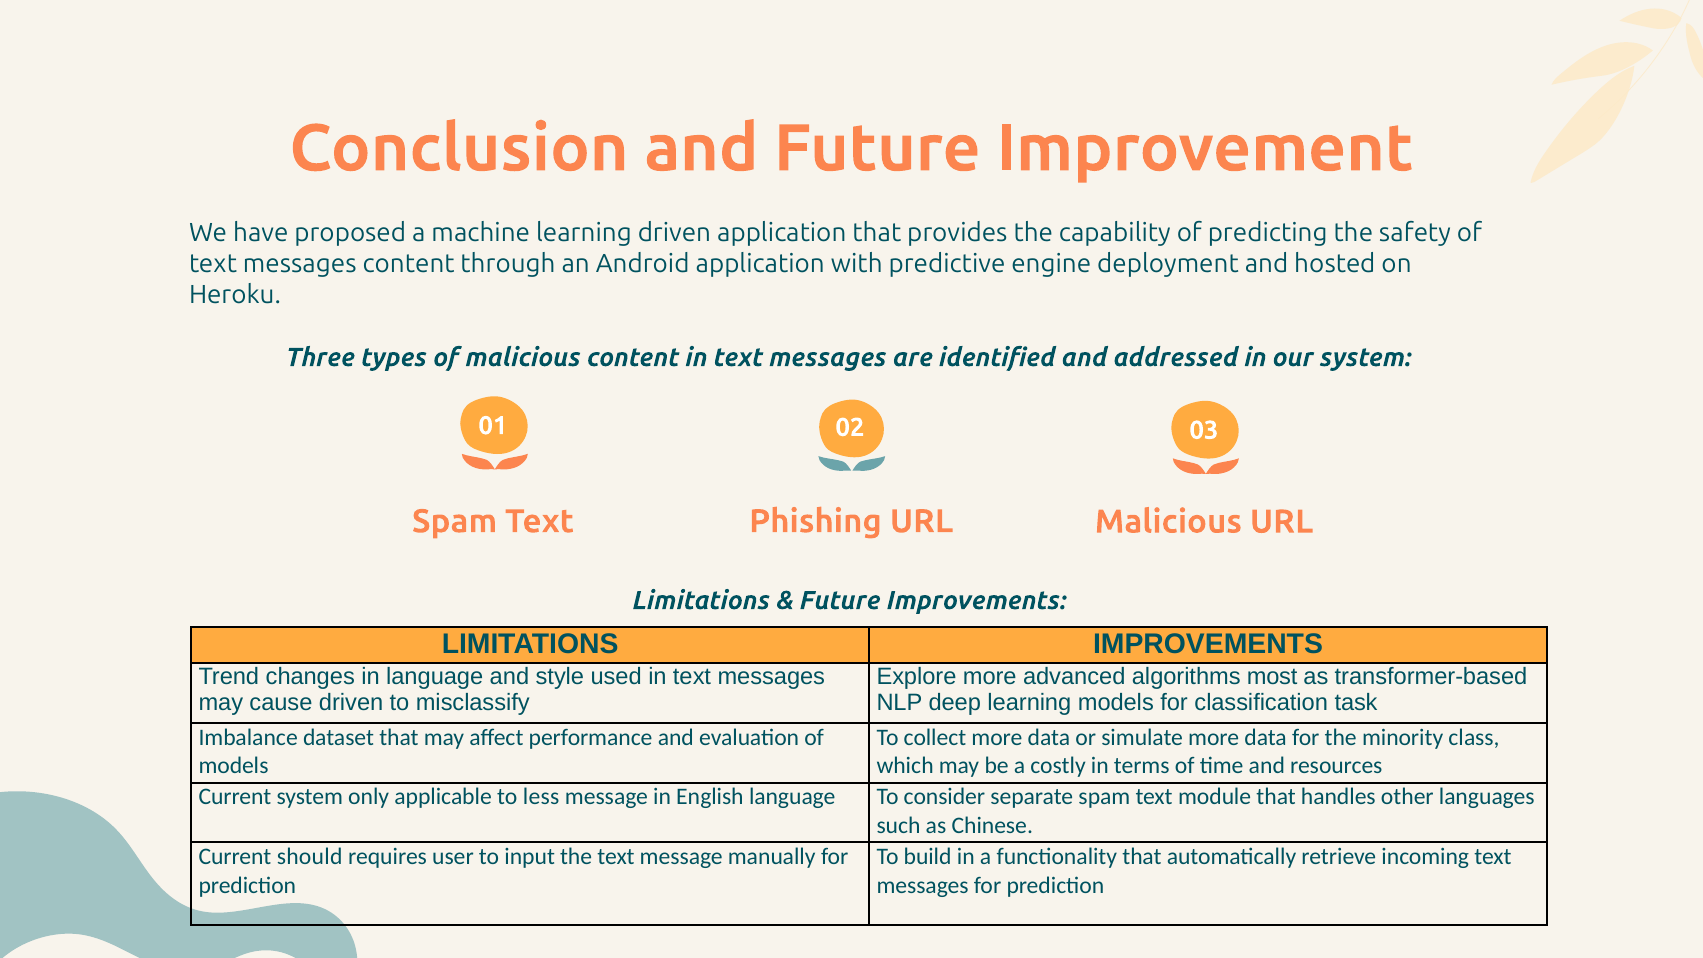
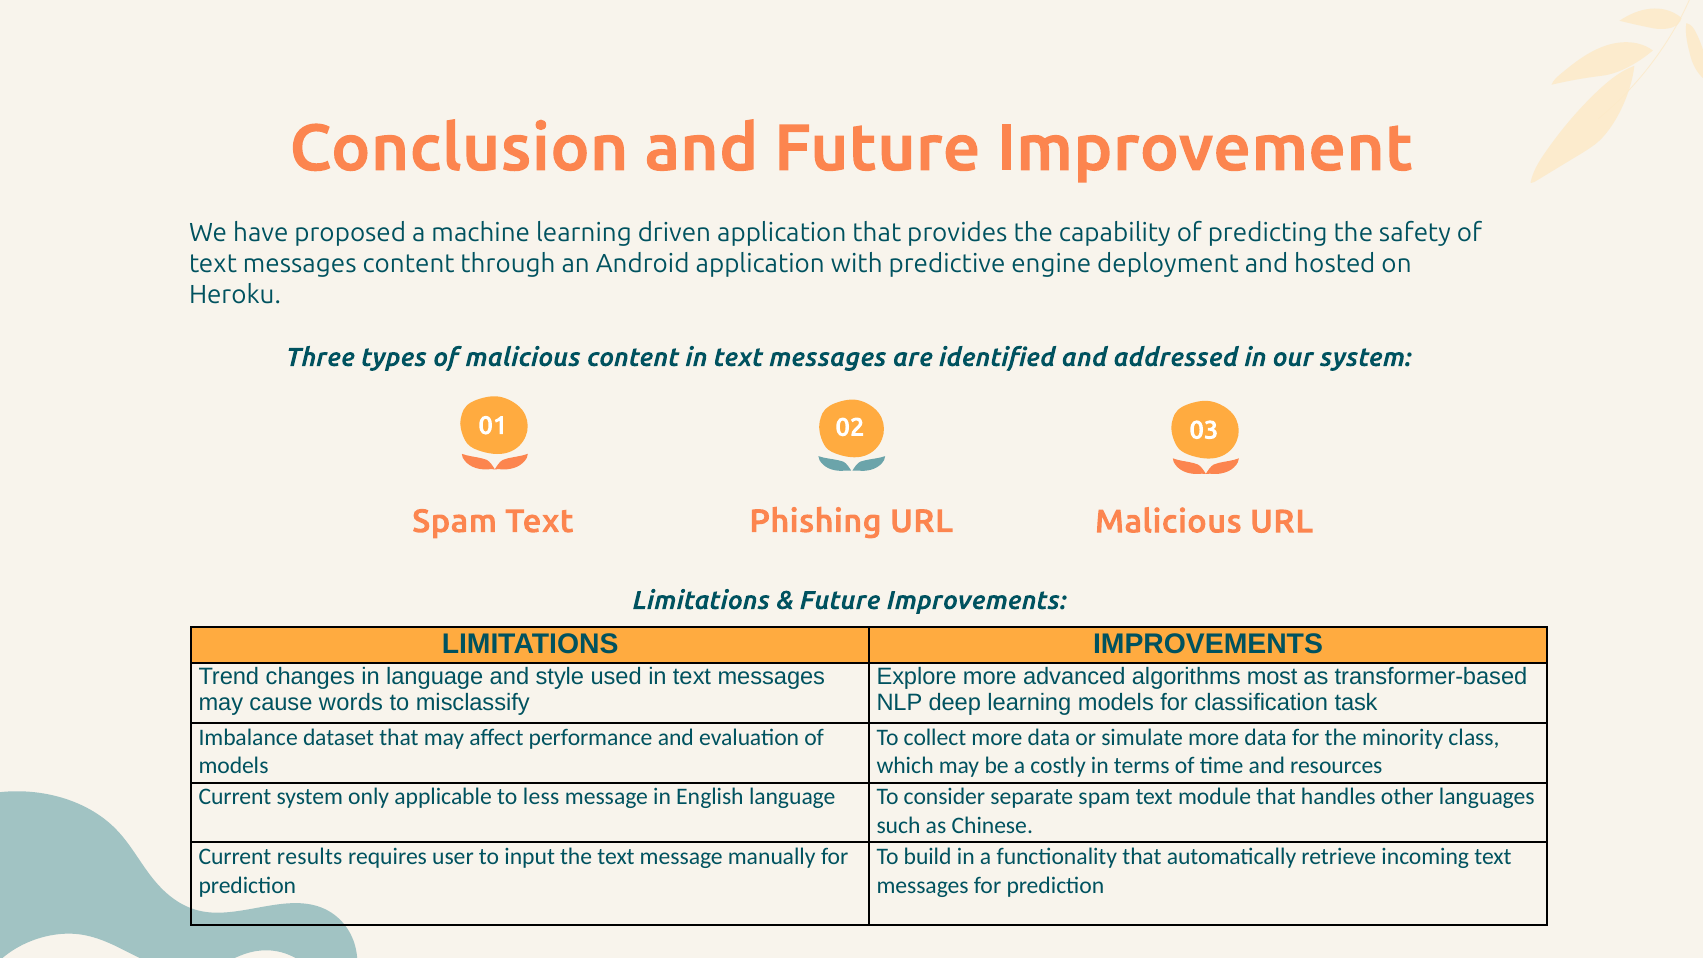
cause driven: driven -> words (351, 703)
should: should -> results (310, 857)
